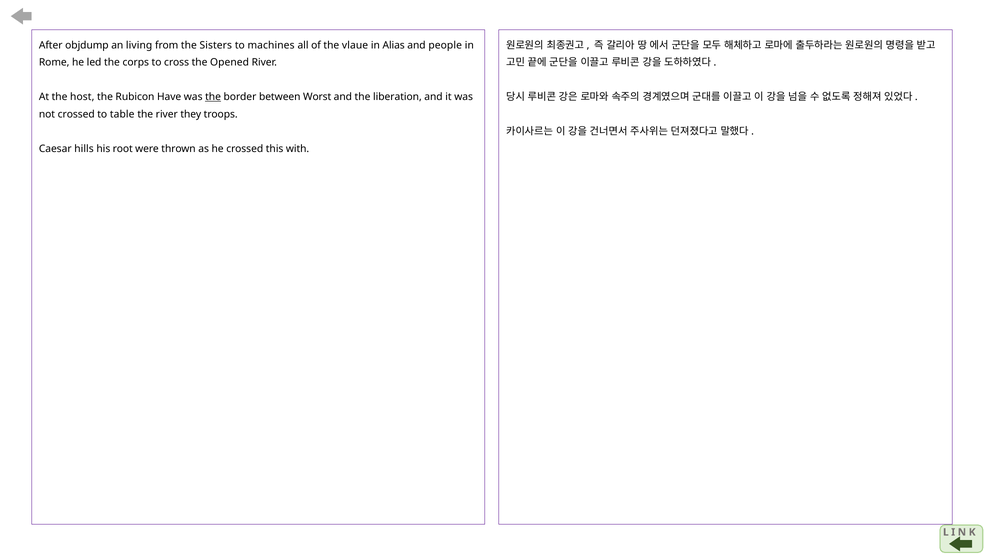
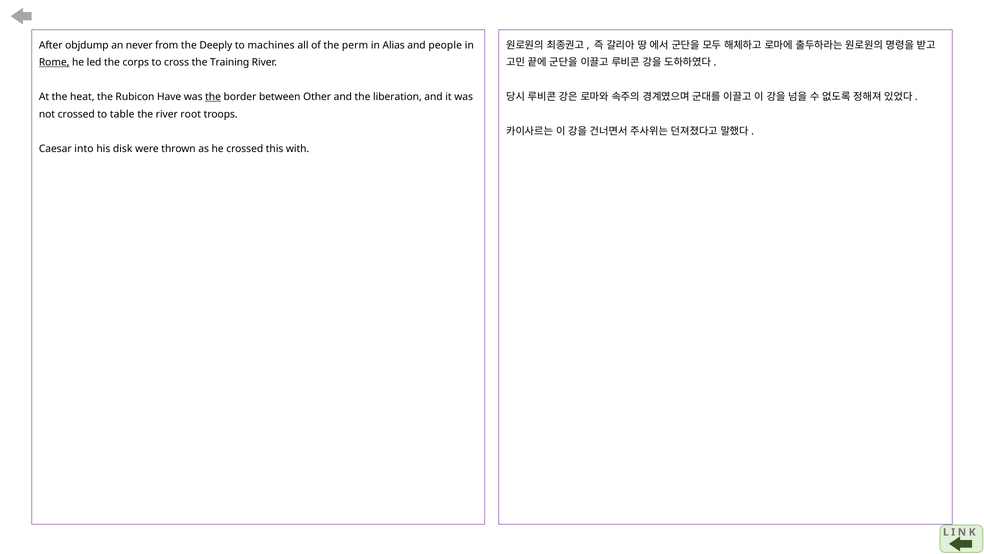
living: living -> never (139, 45)
Sisters: Sisters -> Deeply (216, 45)
vlaue: vlaue -> perm (355, 45)
Rome underline: none -> present (54, 62)
Opened: Opened -> Training (230, 62)
host: host -> heat (82, 97)
Worst: Worst -> Other (317, 97)
they: they -> root (191, 114)
hills: hills -> into (84, 149)
root: root -> disk (123, 149)
